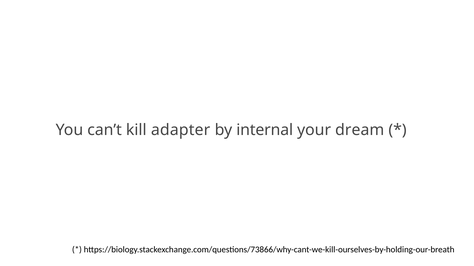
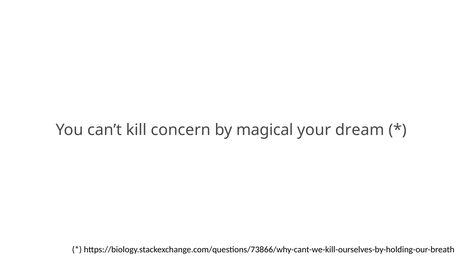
adapter: adapter -> concern (181, 130)
internal: internal -> magical (265, 130)
